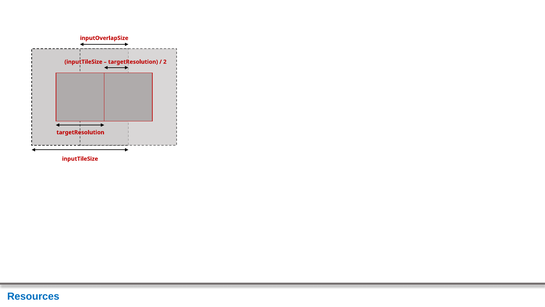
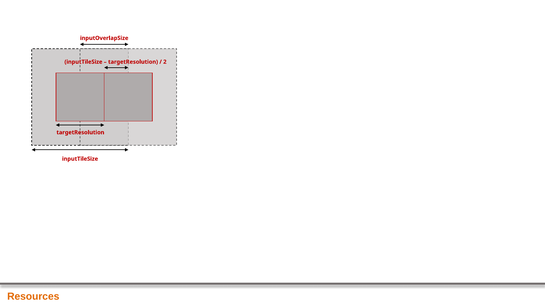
Resources colour: blue -> orange (33, 296)
